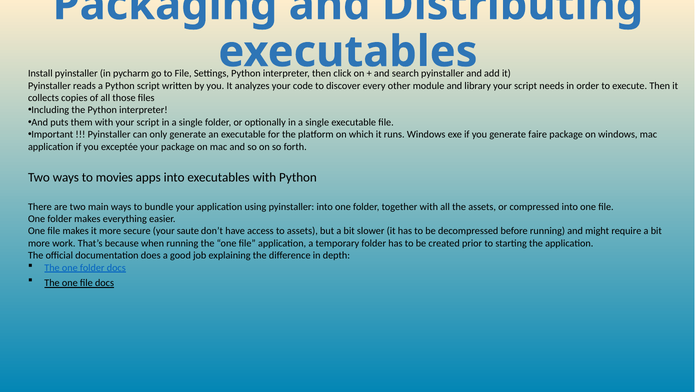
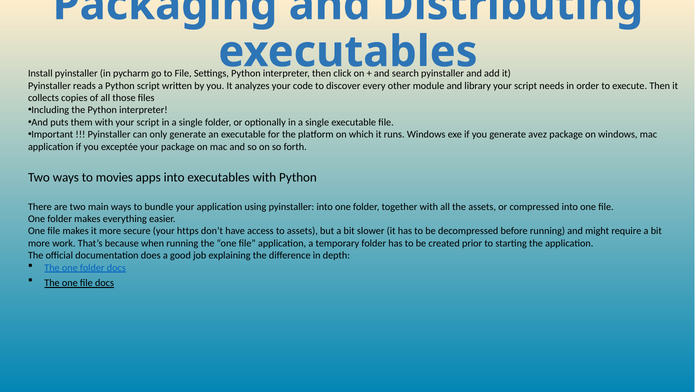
faire: faire -> avez (538, 134)
saute: saute -> https (188, 231)
